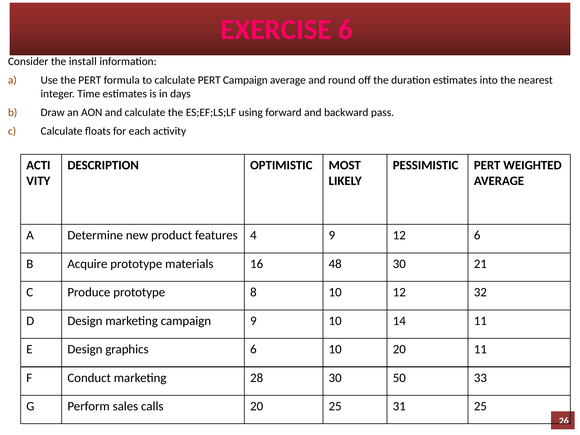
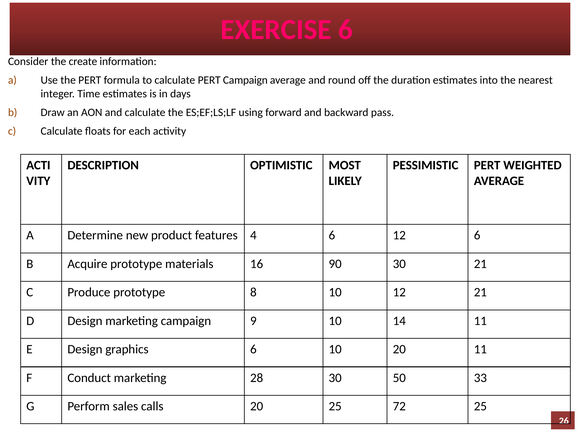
install: install -> create (83, 62)
4 9: 9 -> 6 (332, 235)
48: 48 -> 90 (335, 264)
12 32: 32 -> 21 (480, 292)
31: 31 -> 72 (399, 406)
